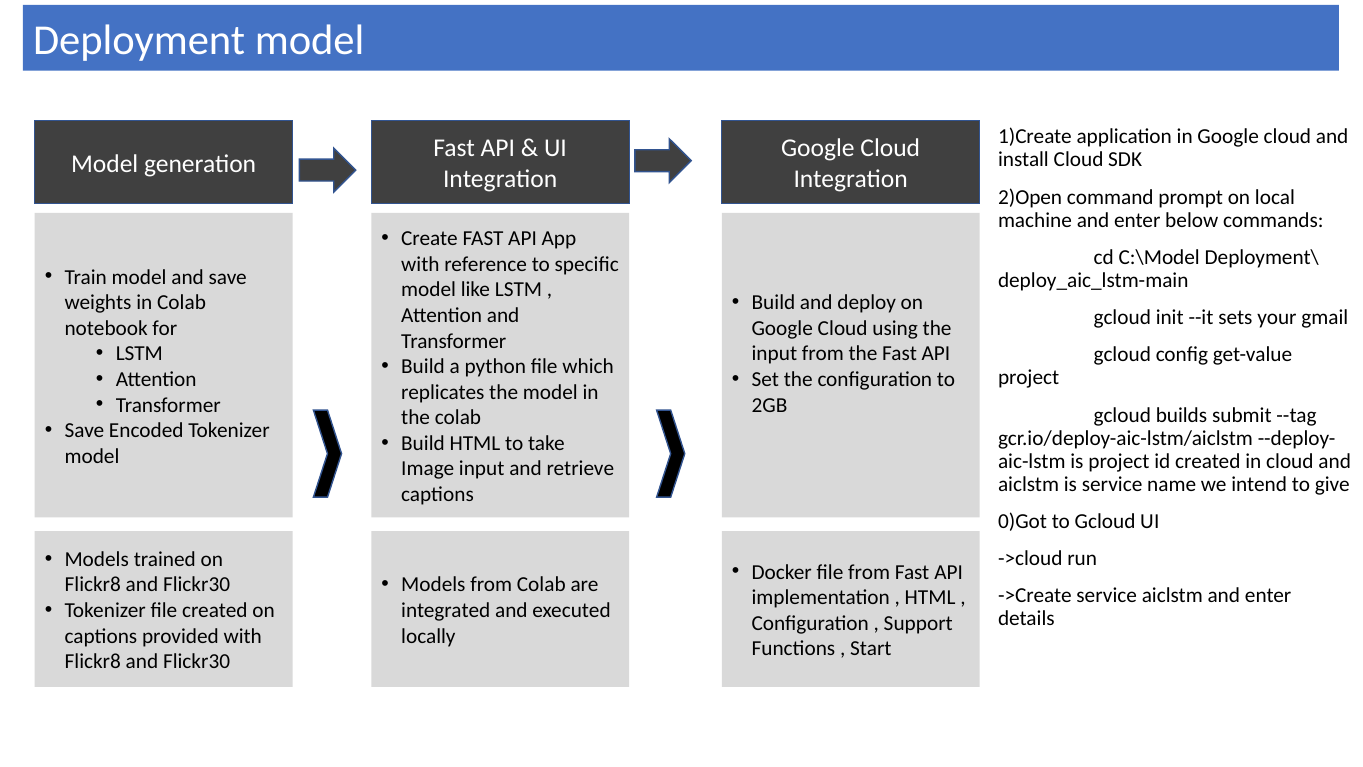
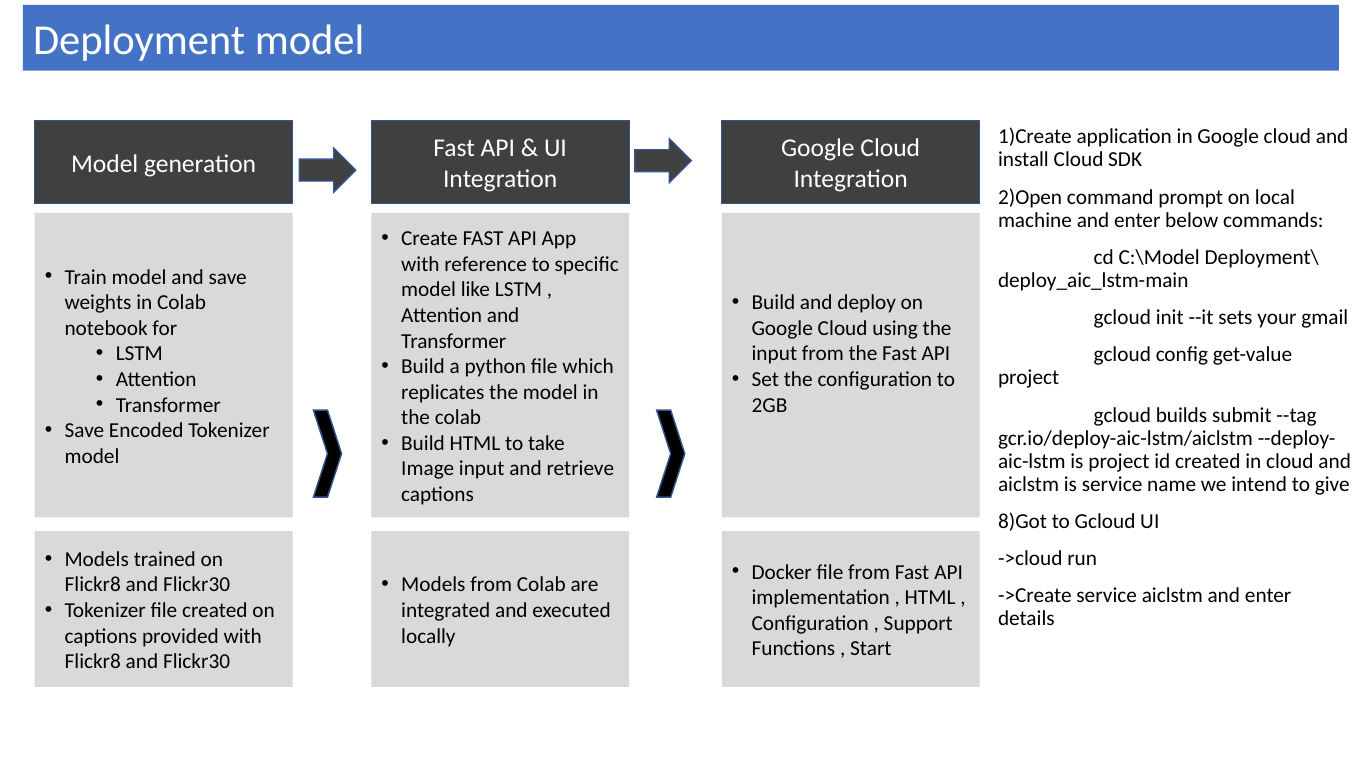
0)Got: 0)Got -> 8)Got (1023, 521)
